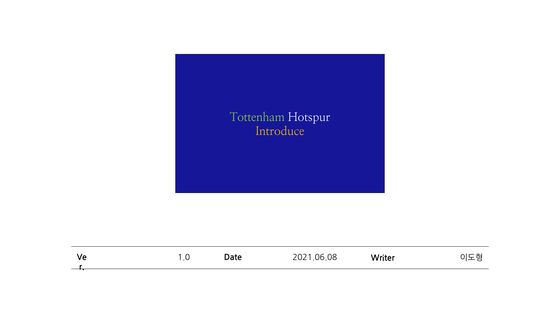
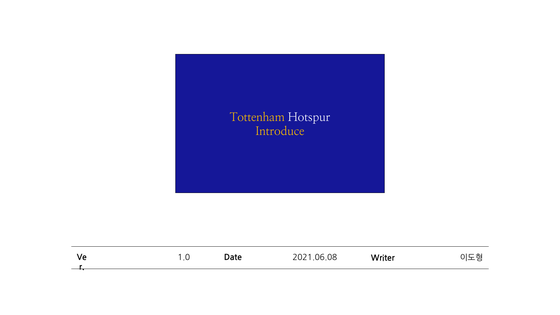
Tottenham colour: light green -> yellow (257, 117)
